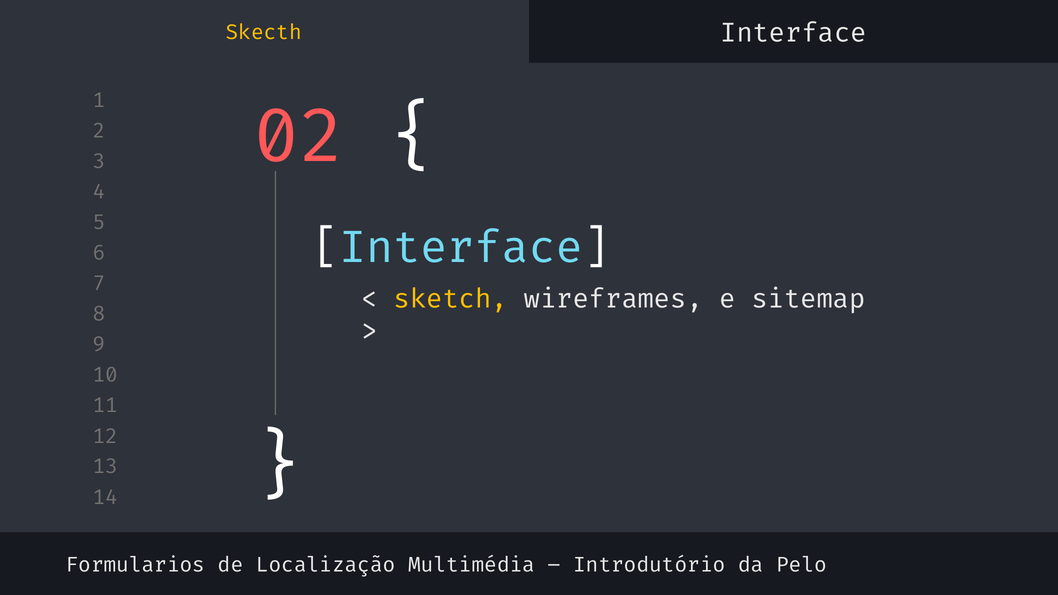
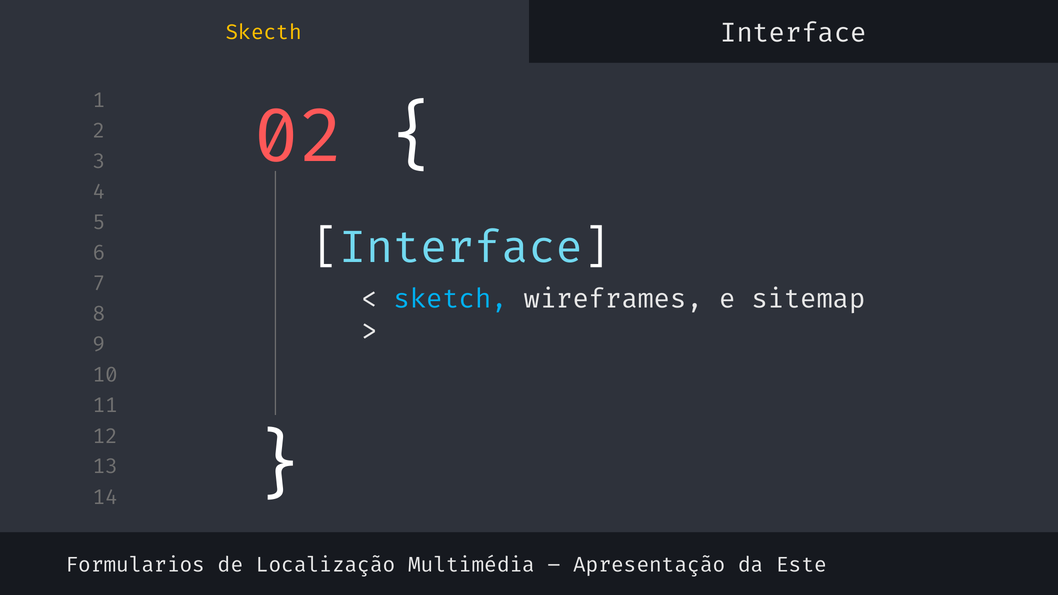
sketch colour: yellow -> light blue (451, 299)
Introdutório: Introdutório -> Apresentação (649, 565)
Pelo: Pelo -> Este (801, 565)
